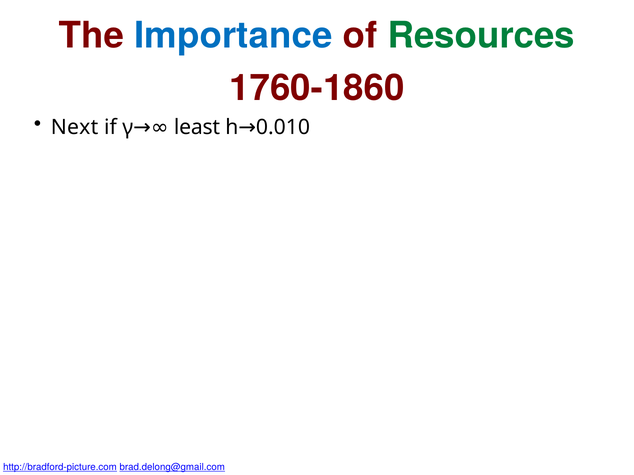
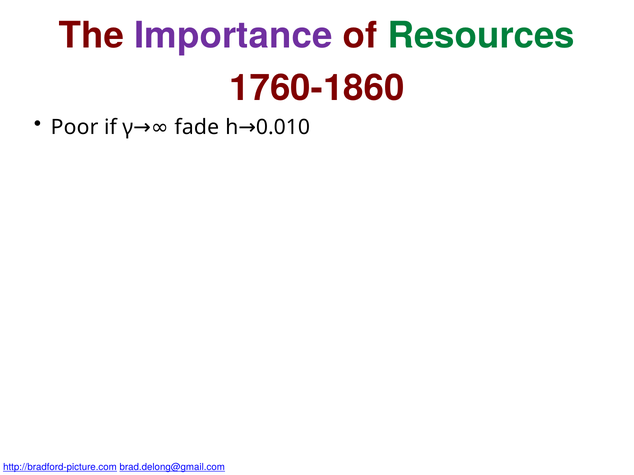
Importance colour: blue -> purple (233, 36)
Next: Next -> Poor (75, 127)
least: least -> fade (197, 127)
